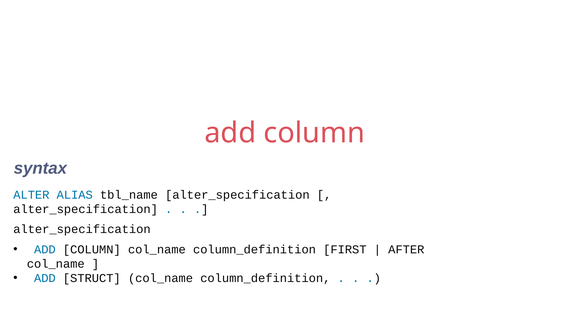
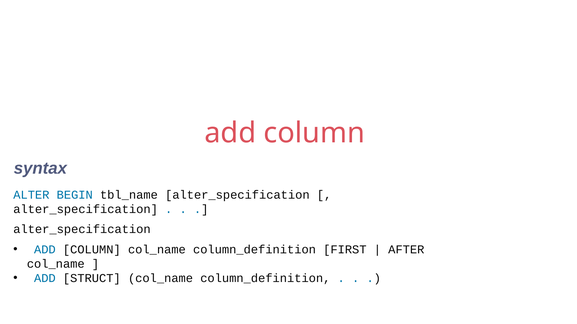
ALIAS: ALIAS -> BEGIN (75, 195)
